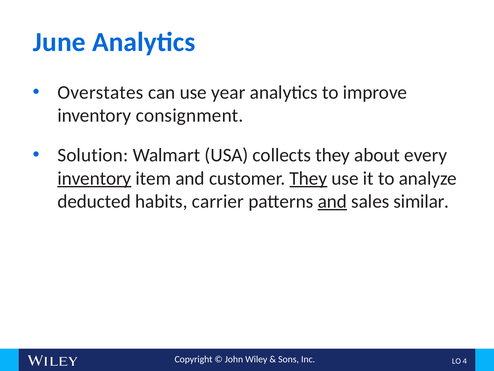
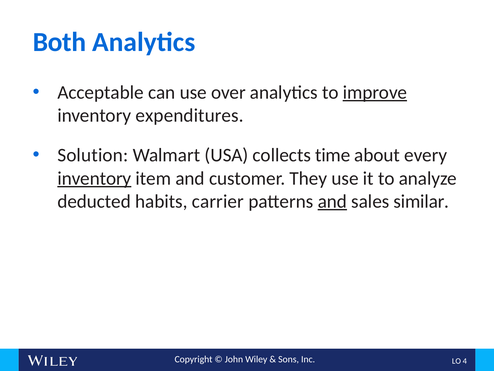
June: June -> Both (60, 42)
Overstates: Overstates -> Acceptable (101, 92)
year: year -> over (228, 92)
improve underline: none -> present (375, 92)
consignment: consignment -> expenditures (190, 115)
collects they: they -> time (333, 155)
They underline: present -> none (308, 178)
